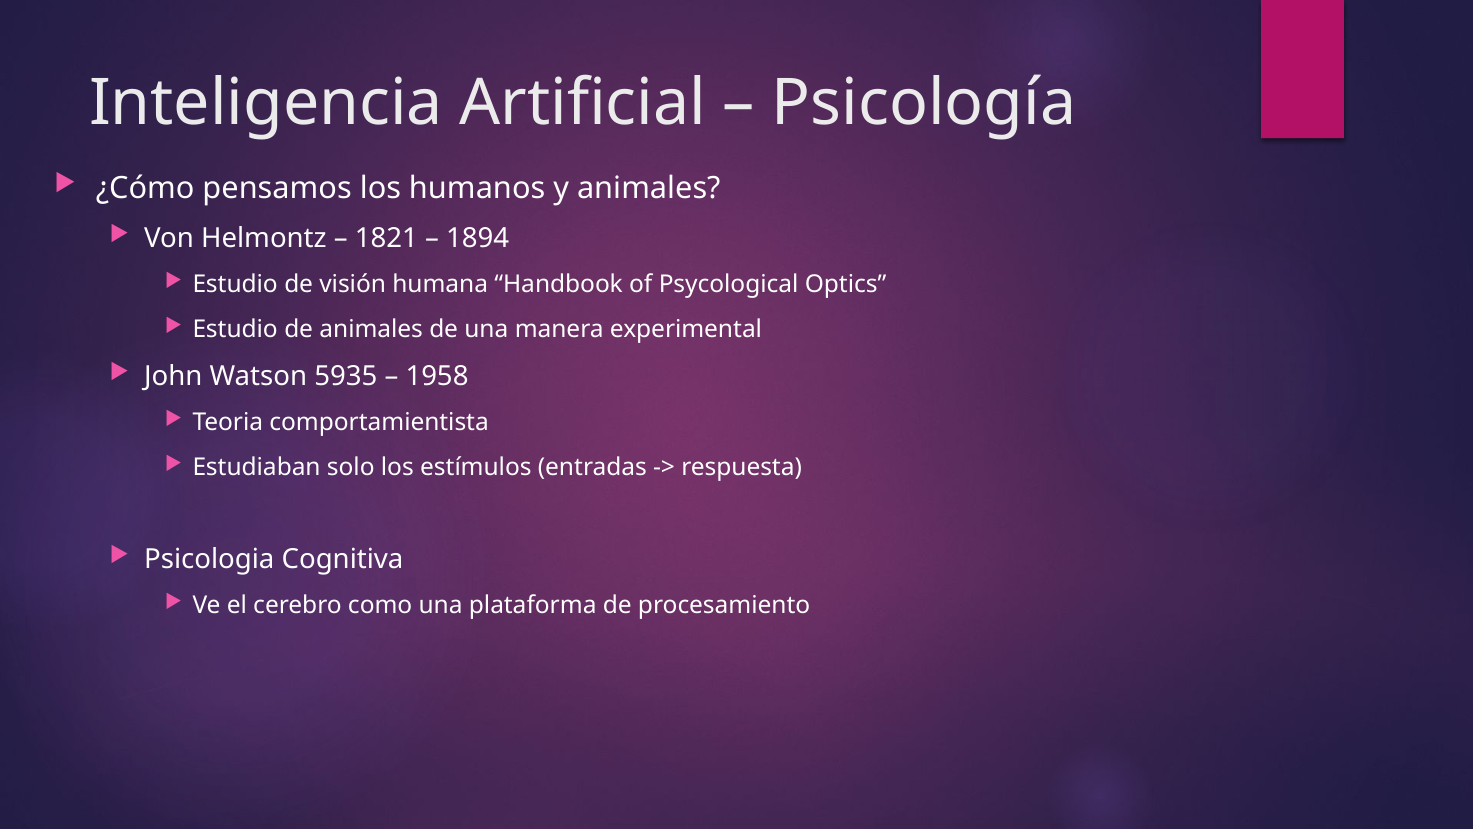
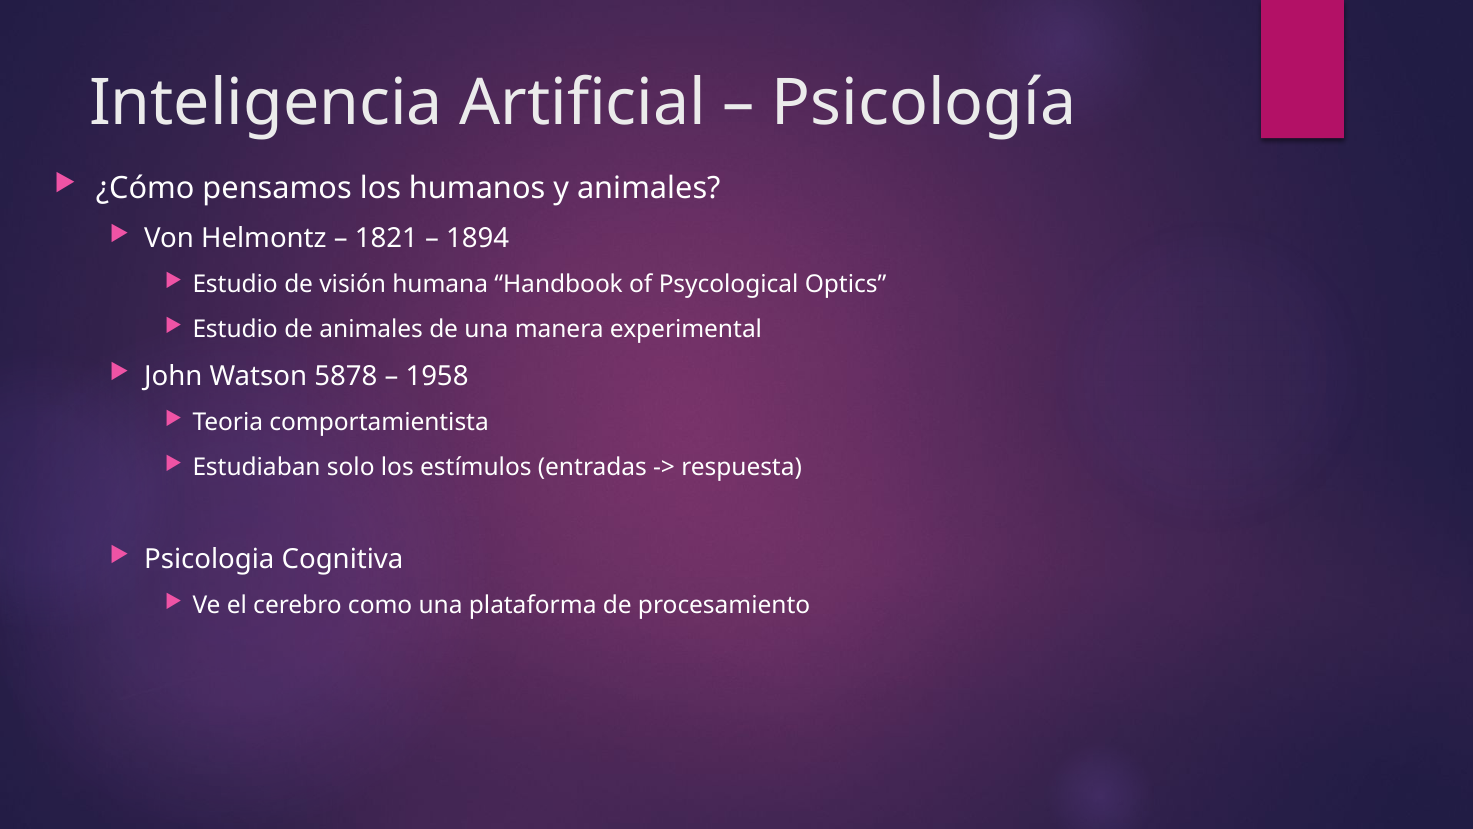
5935: 5935 -> 5878 (346, 376)
